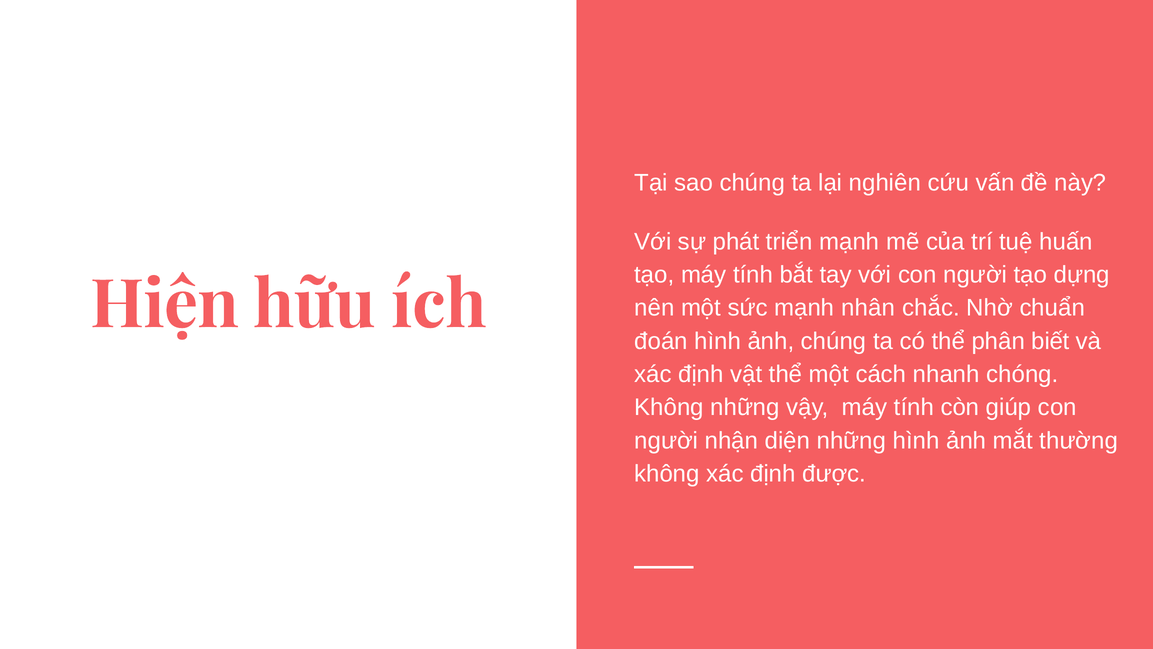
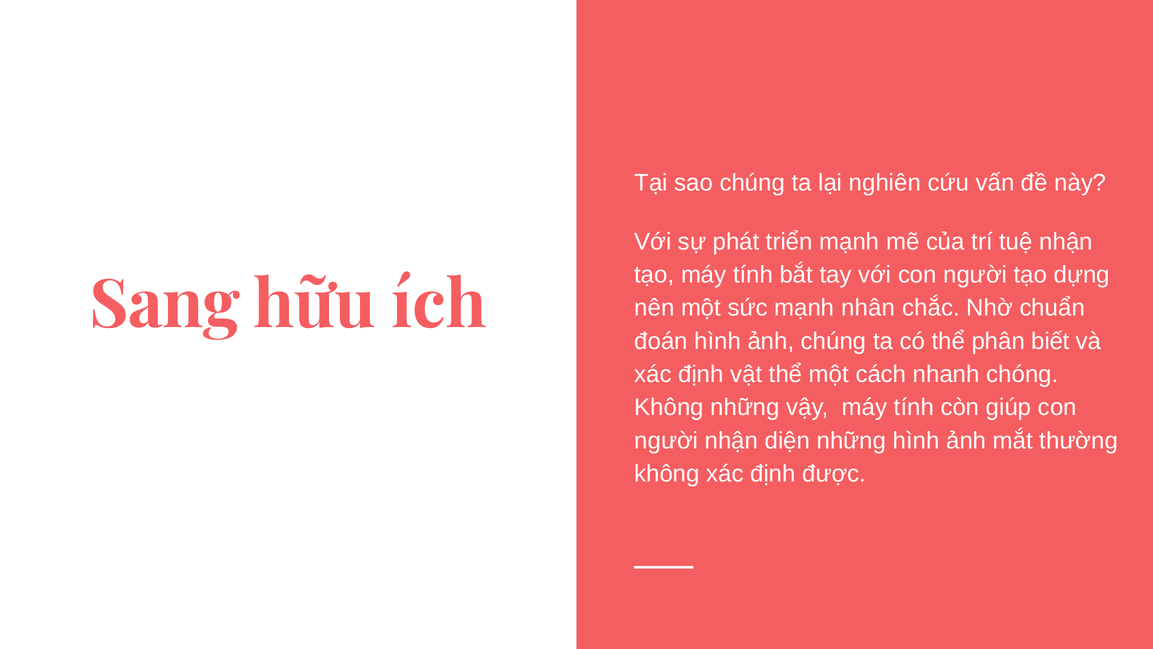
tuệ huấn: huấn -> nhận (1066, 241)
Hiện: Hiện -> Sang (165, 305)
